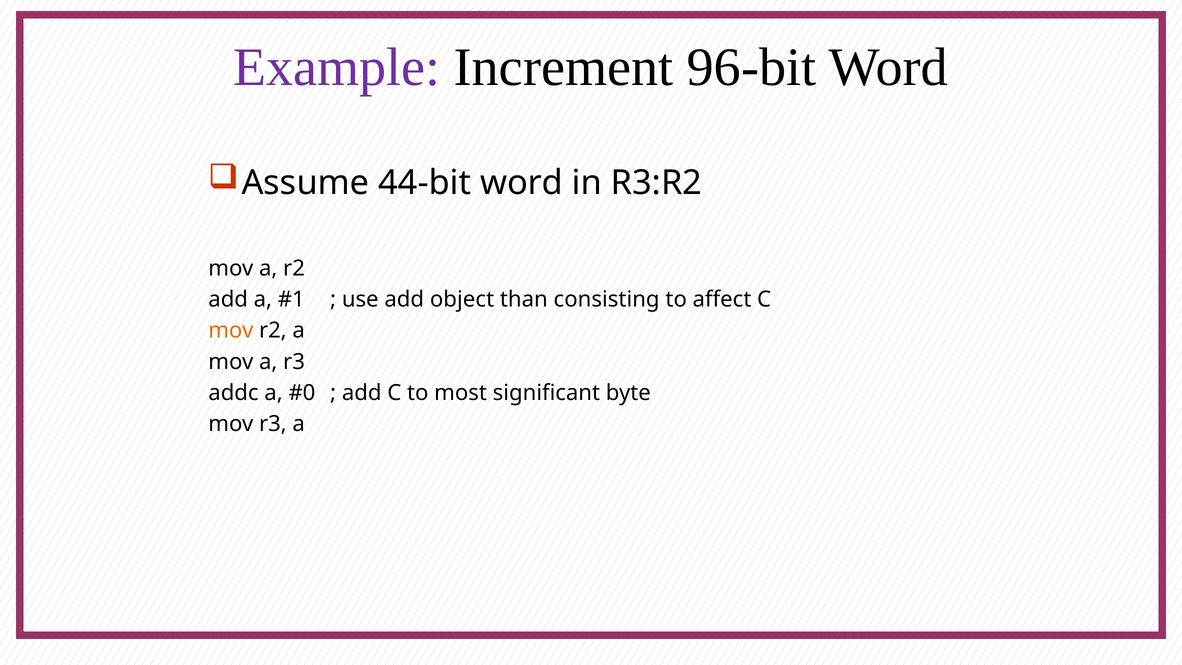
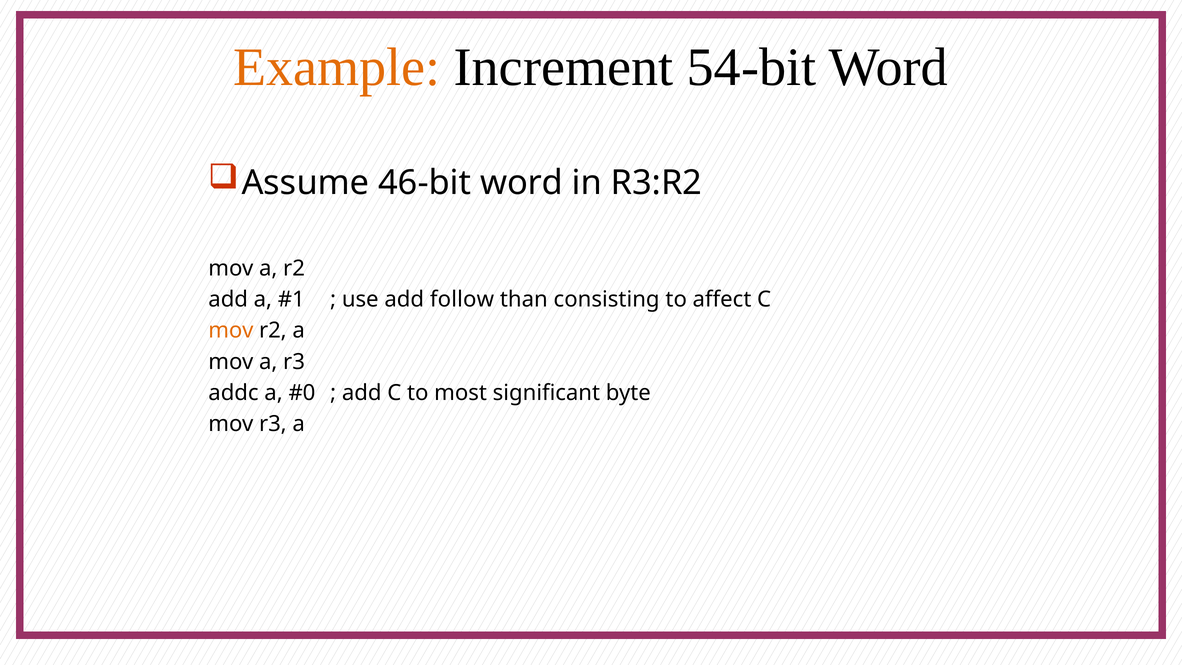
Example colour: purple -> orange (337, 67)
96-bit: 96-bit -> 54-bit (752, 67)
44-bit: 44-bit -> 46-bit (425, 183)
object: object -> follow (462, 300)
